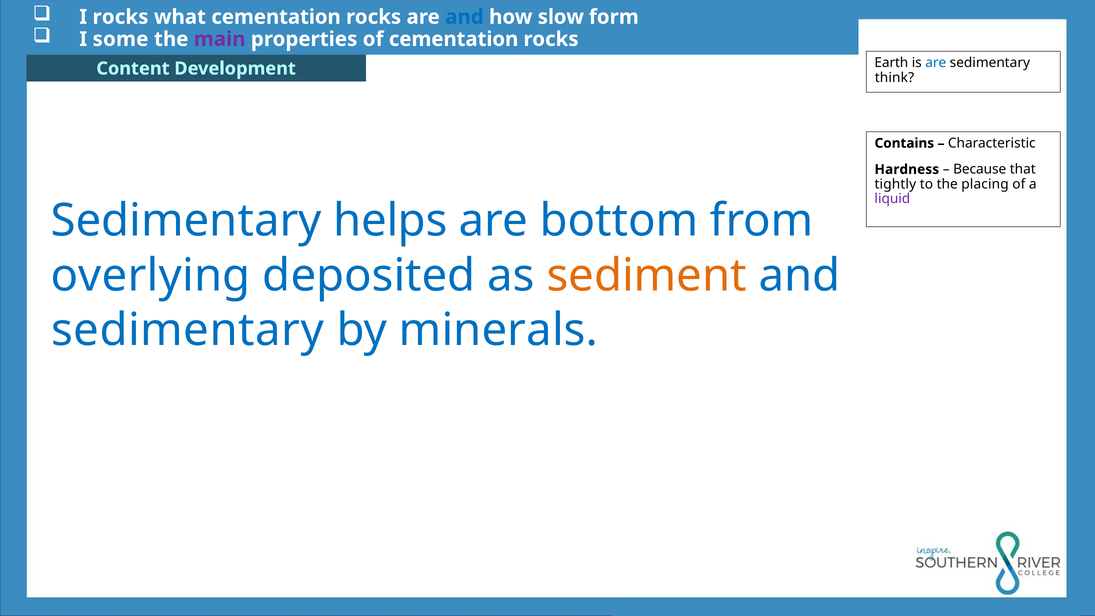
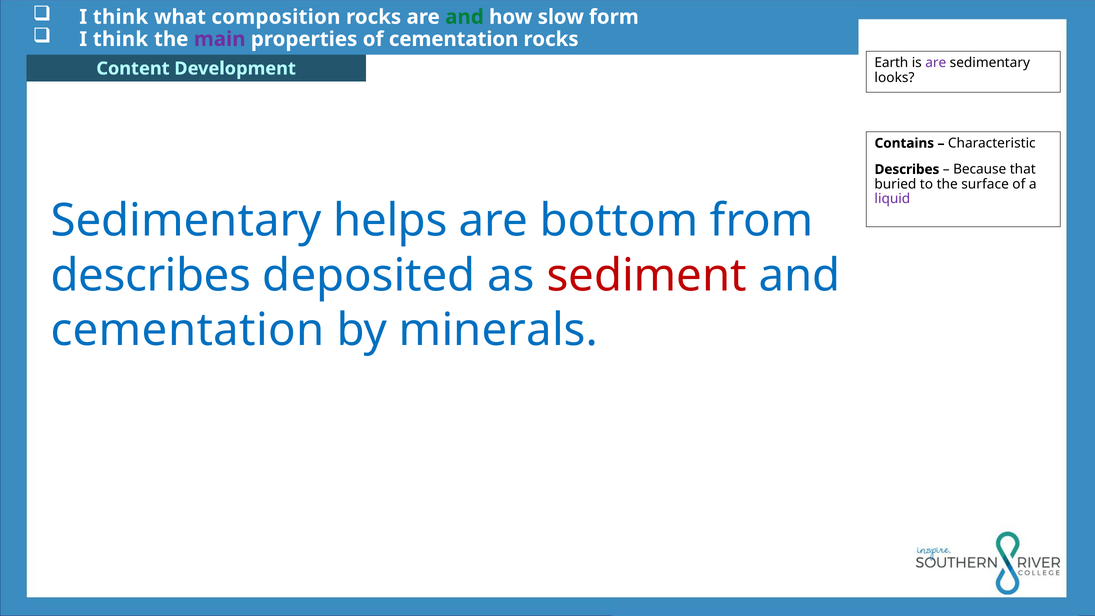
rocks: rocks -> think (120, 17)
what cementation: cementation -> composition (276, 17)
and colour: blue -> green (464, 17)
some: some -> think (120, 39)
are colour: blue -> purple (936, 63)
think: think -> looks (894, 78)
Hardness: Hardness -> Describes (907, 169)
tightly: tightly -> buried (895, 184)
placing: placing -> surface (985, 184)
overlying: overlying -> describes (151, 276)
sediment colour: orange -> red (647, 276)
sedimentary: sedimentary -> cementation (188, 330)
